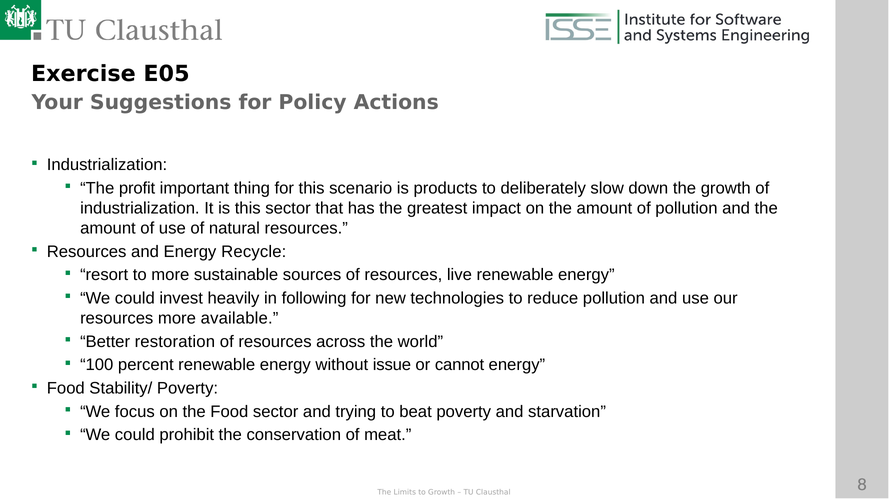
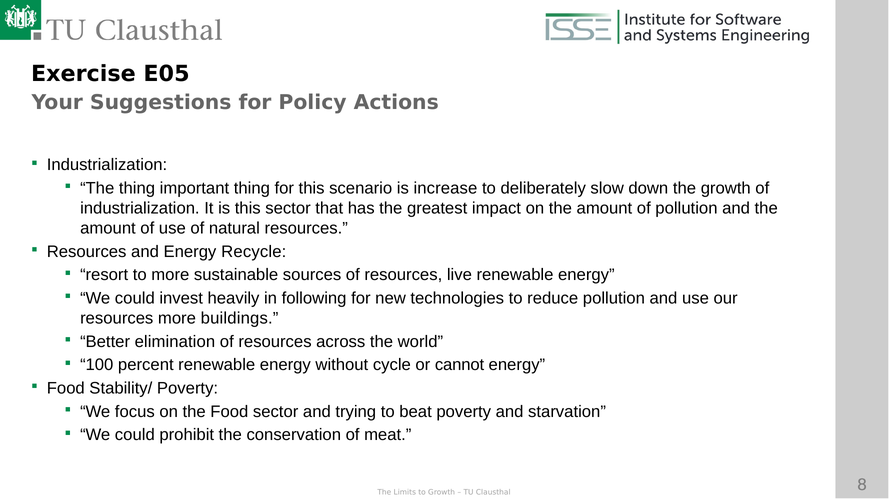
The profit: profit -> thing (137, 188)
products: products -> increase (445, 188)
available: available -> buildings (240, 319)
restoration: restoration -> elimination (175, 342)
issue: issue -> cycle (392, 365)
